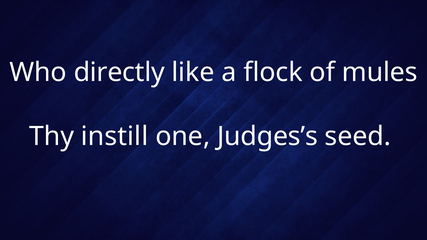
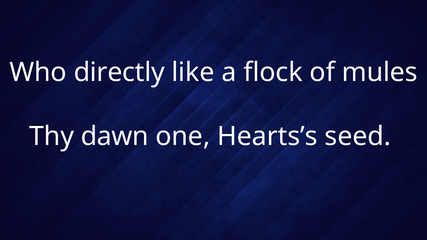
instill: instill -> dawn (115, 137)
Judges’s: Judges’s -> Hearts’s (267, 137)
